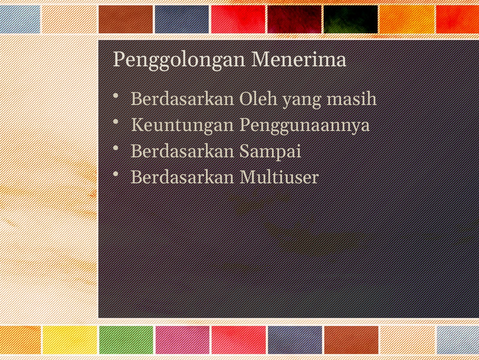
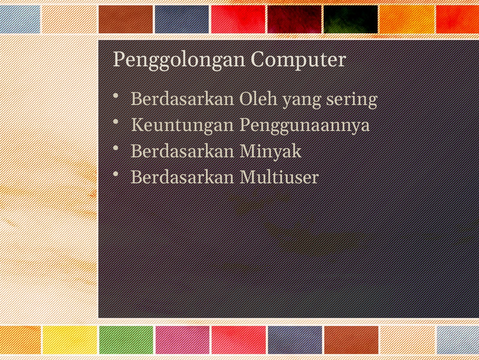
Menerima: Menerima -> Computer (299, 59)
masih: masih -> sering (352, 99)
Sampai: Sampai -> Minyak (270, 151)
